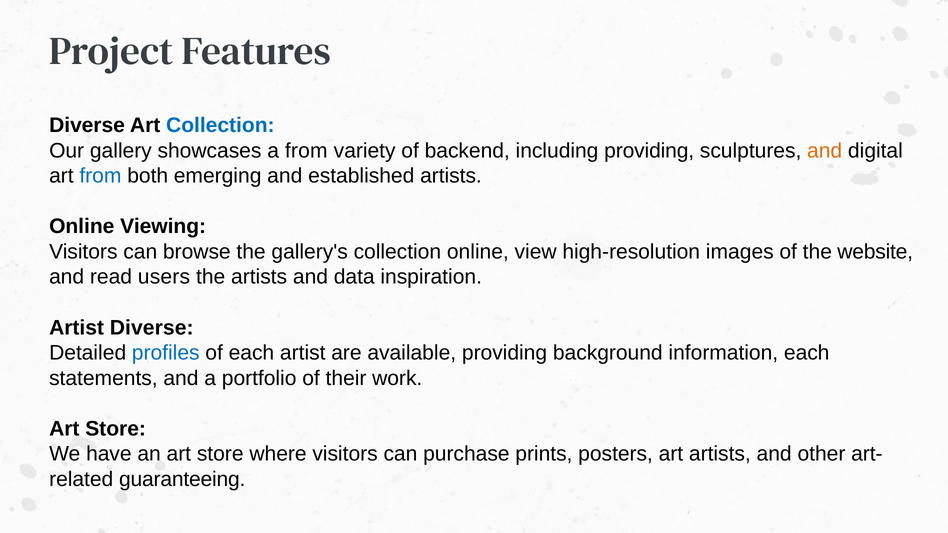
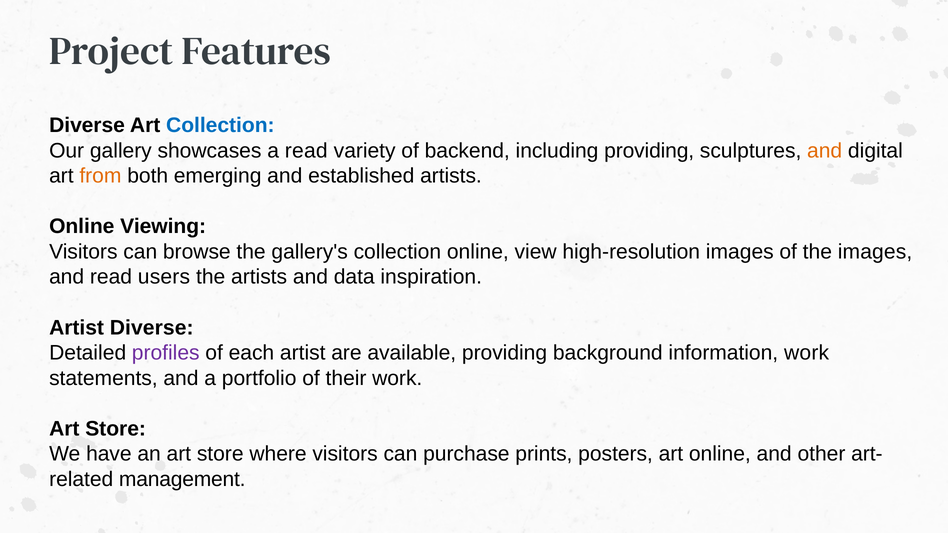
a from: from -> read (306, 151)
from colour: blue -> orange (100, 176)
the website: website -> images (875, 252)
profiles colour: blue -> purple (166, 353)
information each: each -> work (807, 353)
art artists: artists -> online (720, 454)
guaranteeing: guaranteeing -> management (182, 479)
